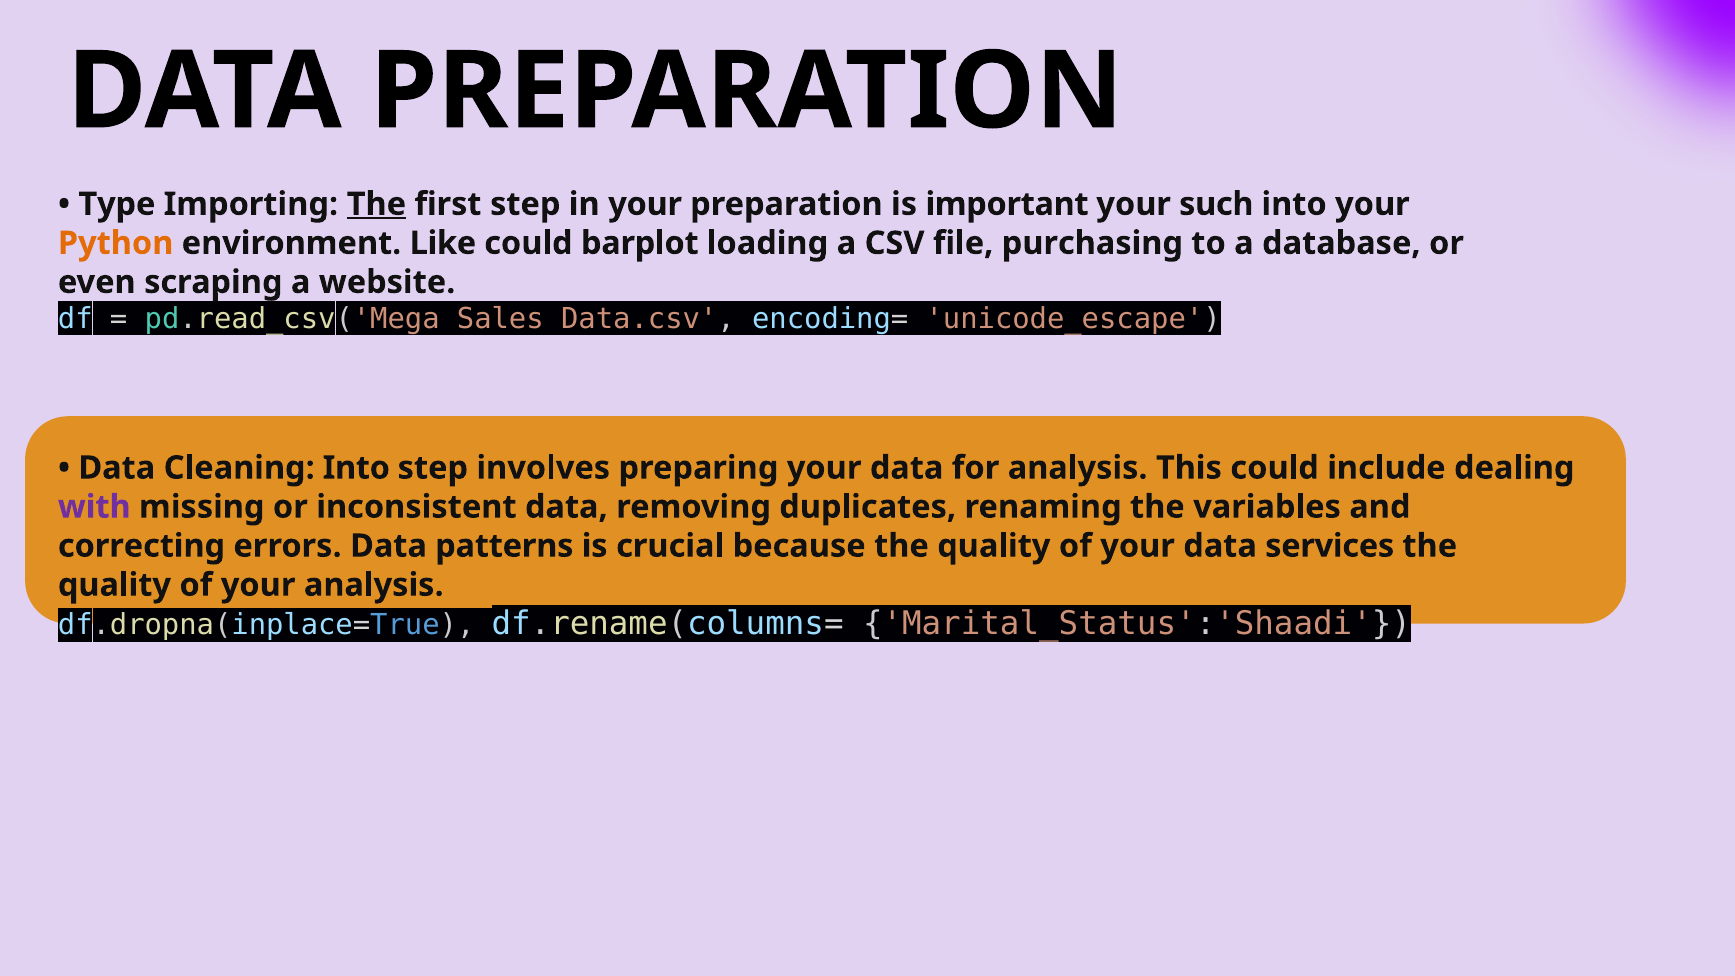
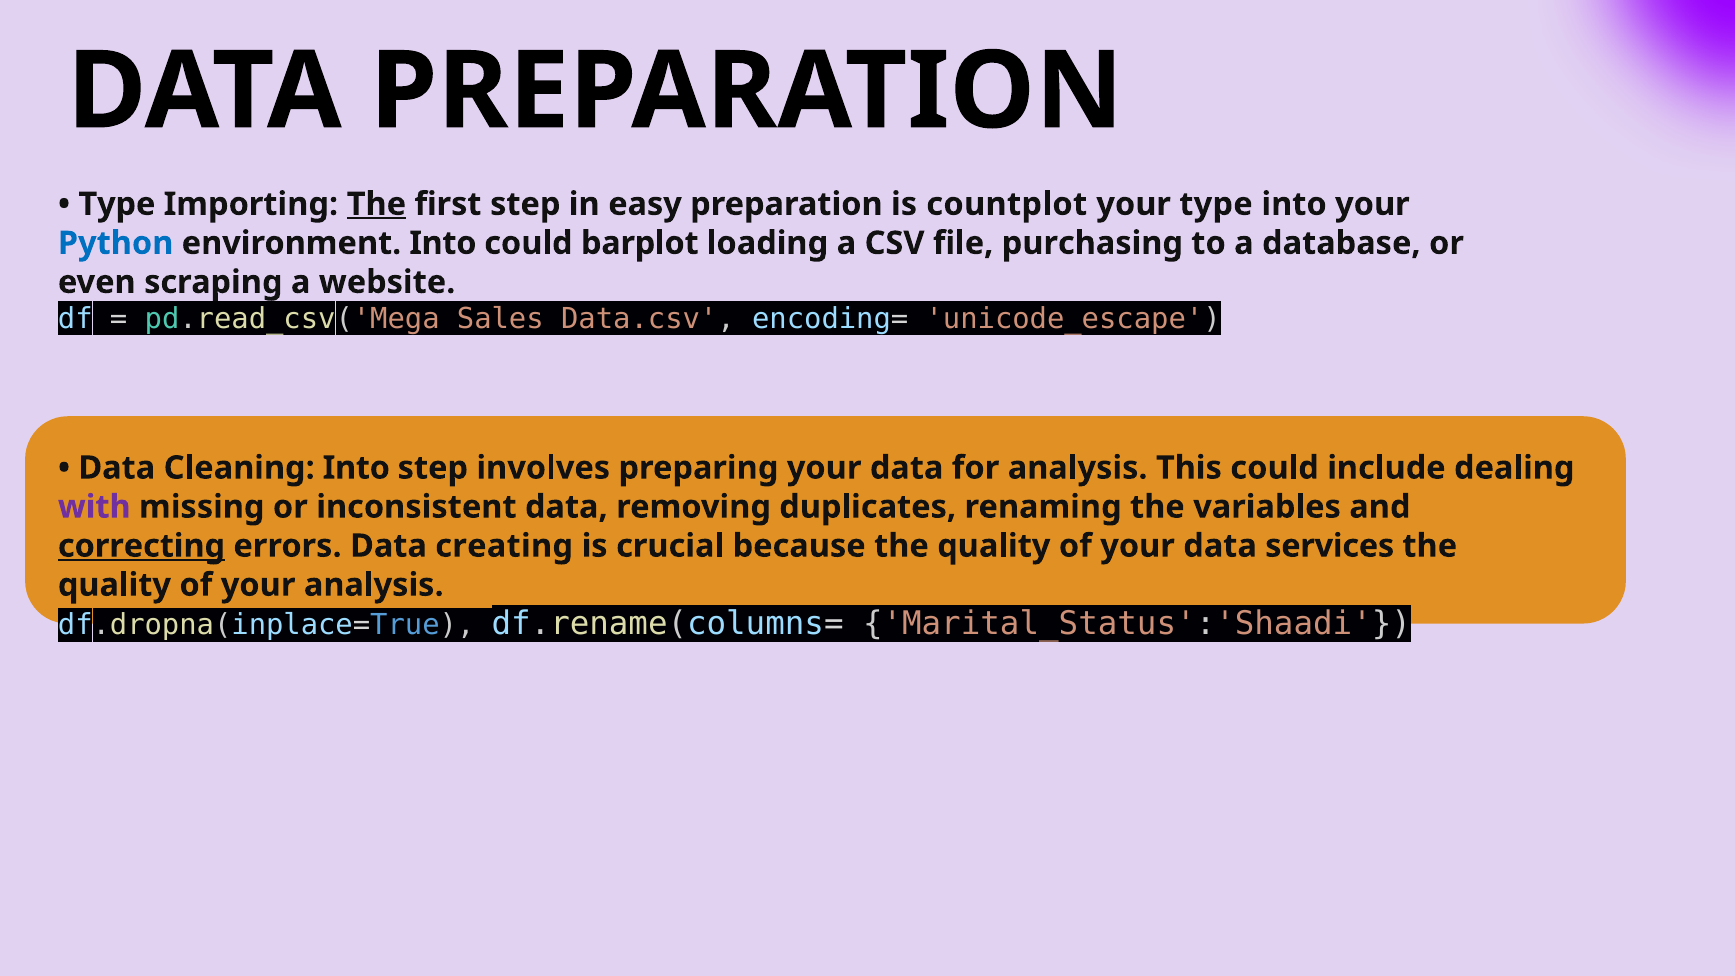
in your: your -> easy (645, 204)
important: important -> countplot (1007, 204)
your such: such -> type (1216, 204)
Python colour: orange -> blue (116, 243)
environment Like: Like -> Into (443, 243)
correcting underline: none -> present (141, 546)
patterns: patterns -> creating (504, 546)
